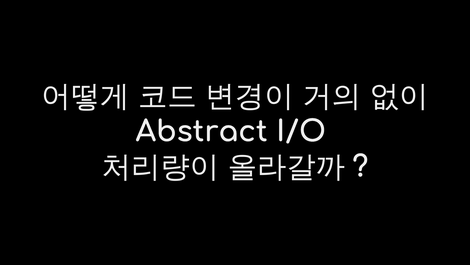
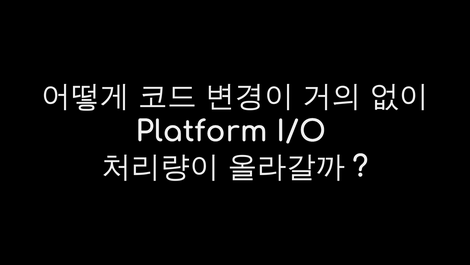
Abstract: Abstract -> Platform (201, 131)
